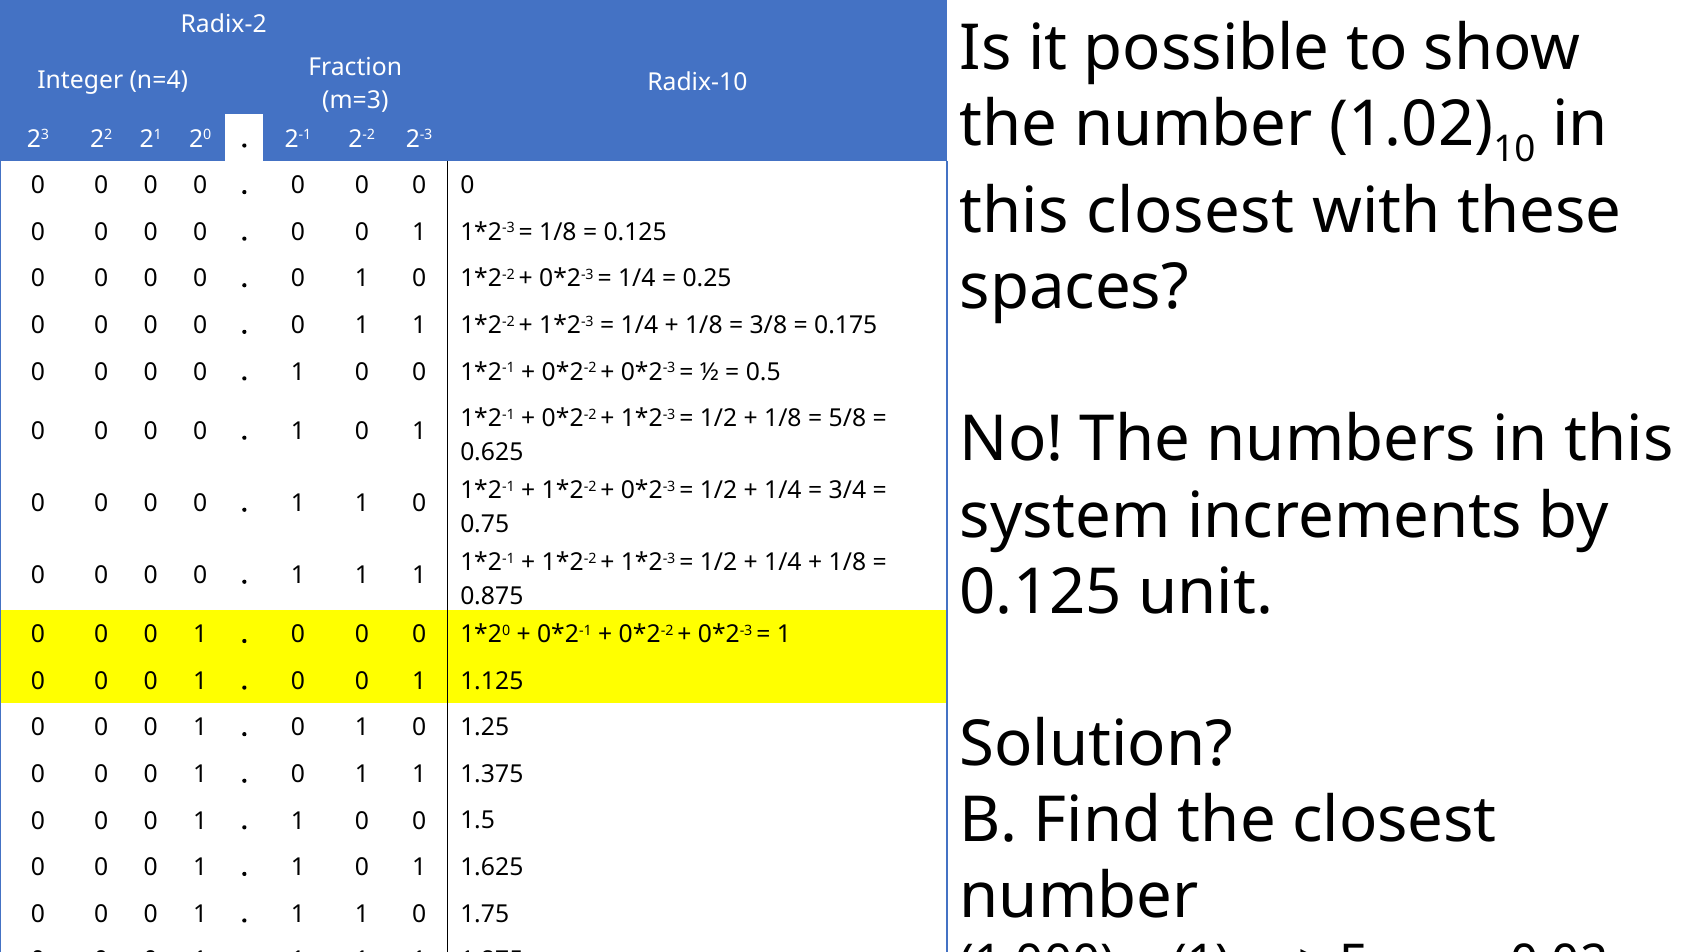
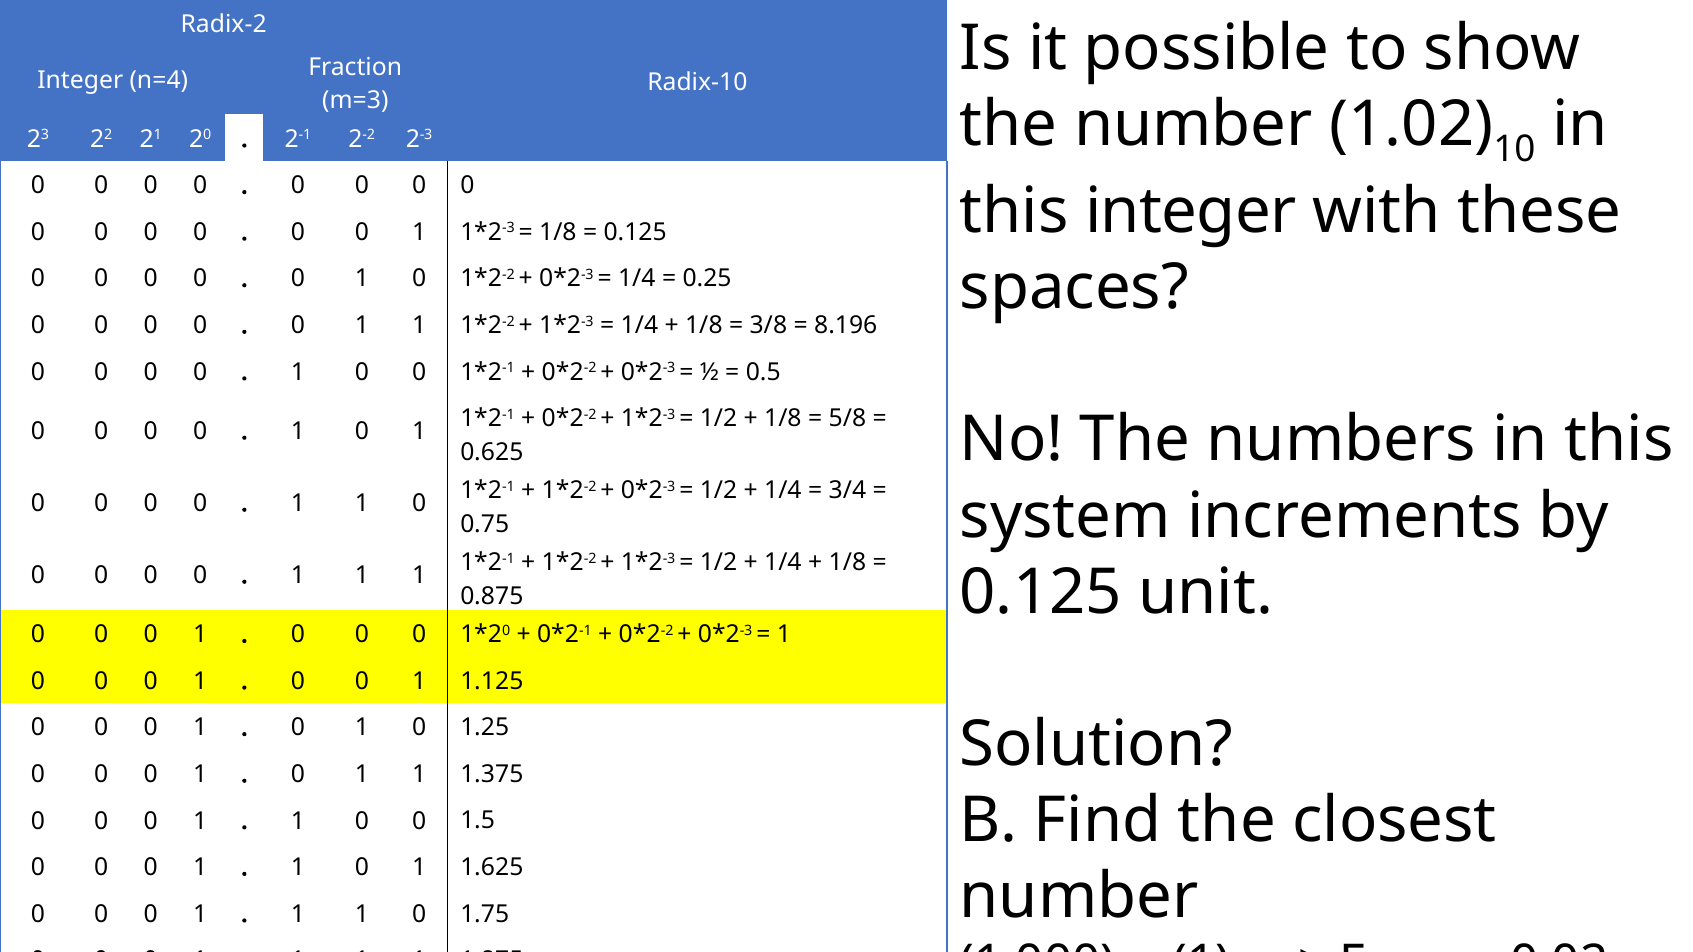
this closest: closest -> integer (1191, 212)
0.175: 0.175 -> 8.196 (846, 325)
